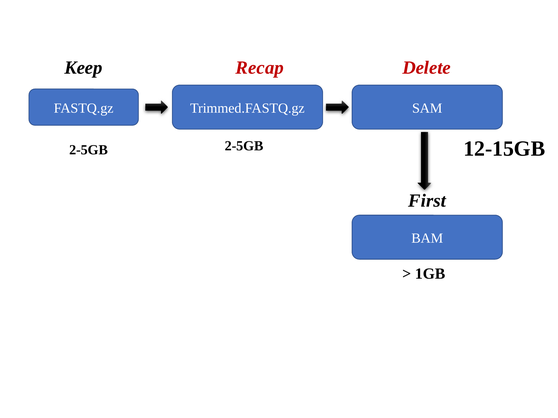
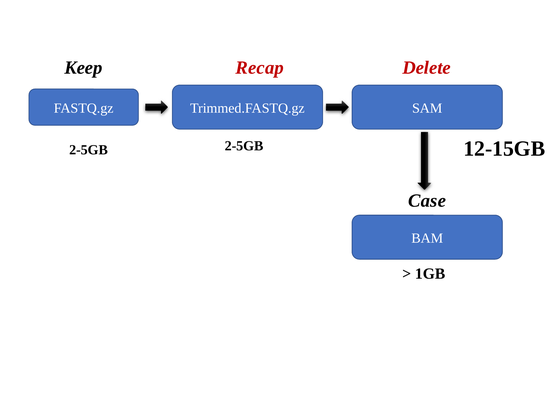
First: First -> Case (427, 201)
